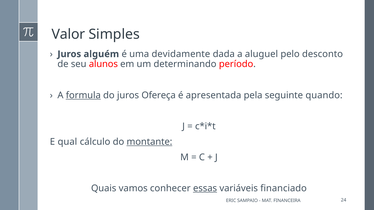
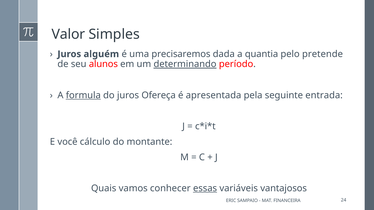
devidamente: devidamente -> precisaremos (181, 54)
aluguel: aluguel -> quantia (262, 54)
desconto: desconto -> pretende (323, 54)
determinando underline: none -> present (185, 64)
quando: quando -> entrada (324, 95)
qual: qual -> você (67, 142)
montante underline: present -> none (149, 142)
financiado: financiado -> vantajosos (284, 189)
